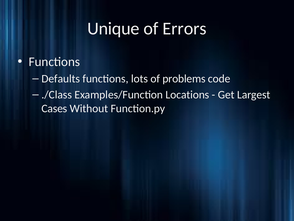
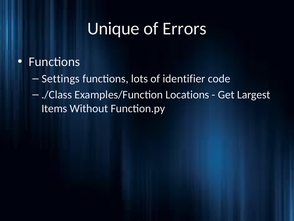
Defaults: Defaults -> Settings (61, 79)
problems: problems -> identifier (184, 79)
Cases: Cases -> Items (54, 108)
